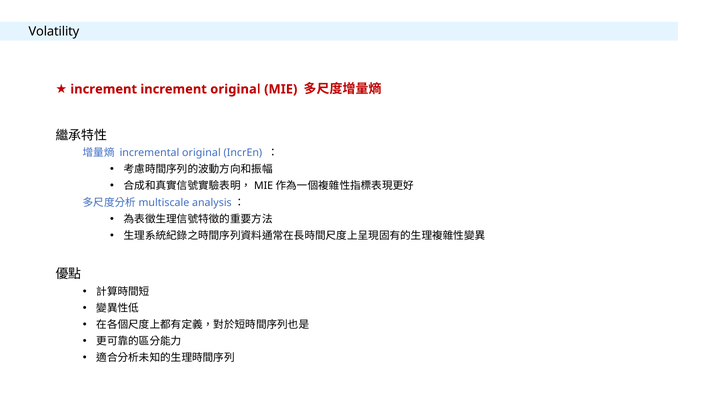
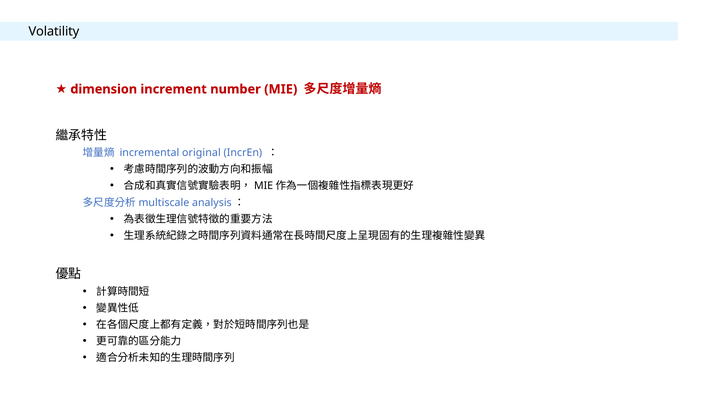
increment: increment -> dimension (104, 89)
increment original: original -> number (236, 89)
